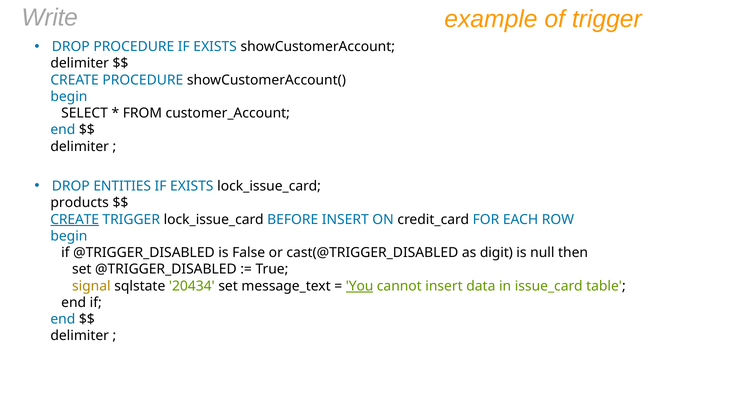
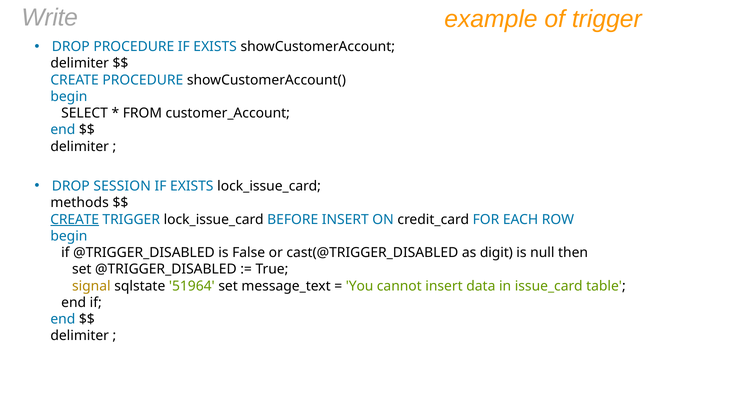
ENTITIES: ENTITIES -> SESSION (122, 186)
products: products -> methods (80, 203)
20434: 20434 -> 51964 (192, 286)
You underline: present -> none (360, 286)
